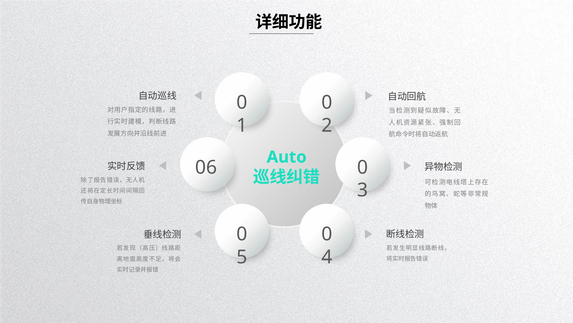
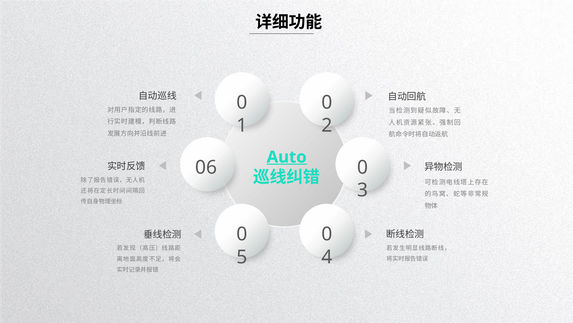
Auto underline: none -> present (287, 157)
